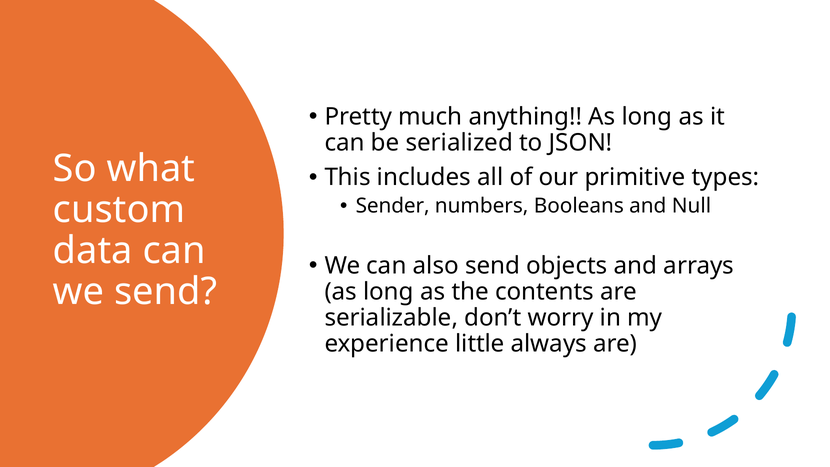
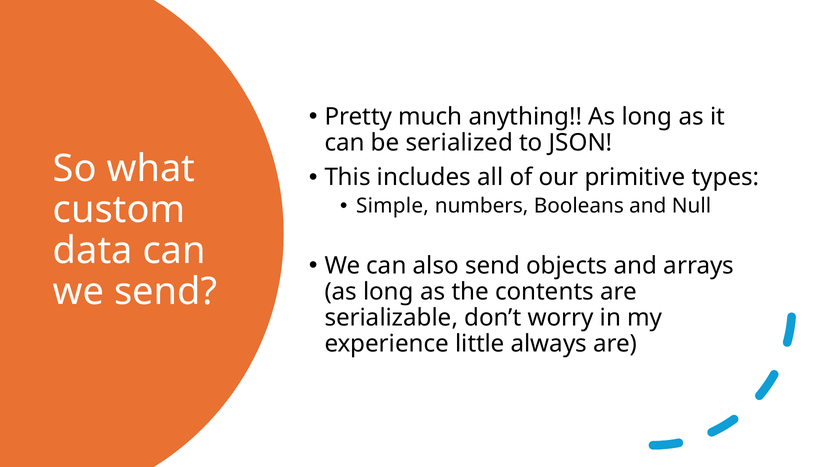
Sender: Sender -> Simple (392, 206)
